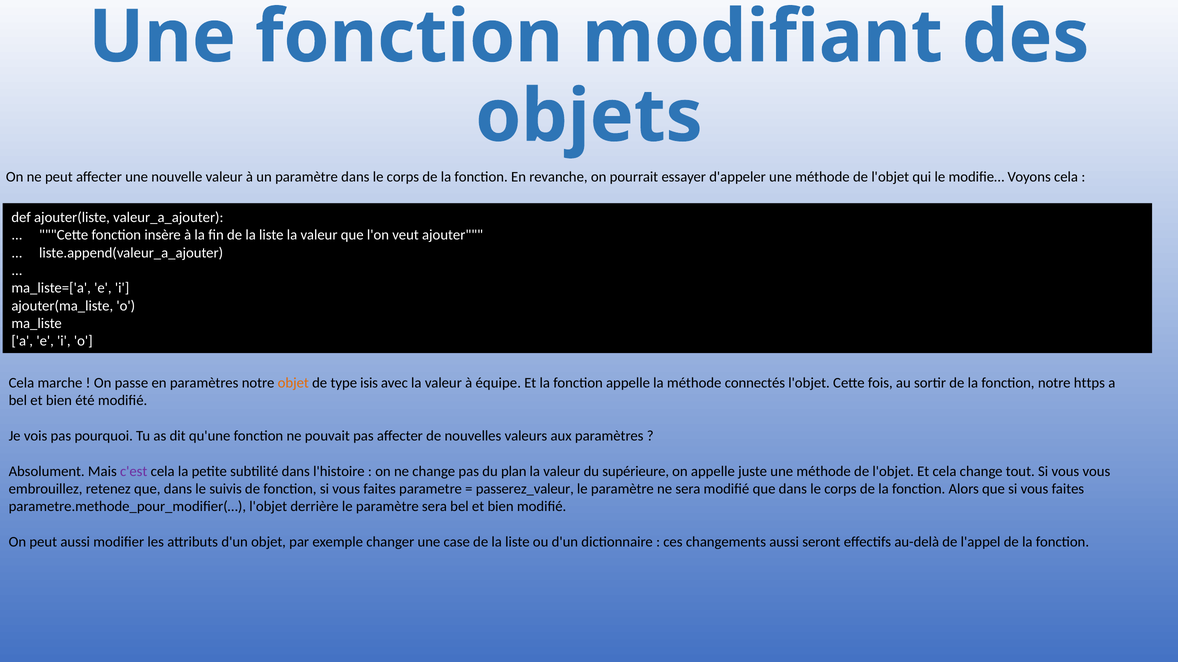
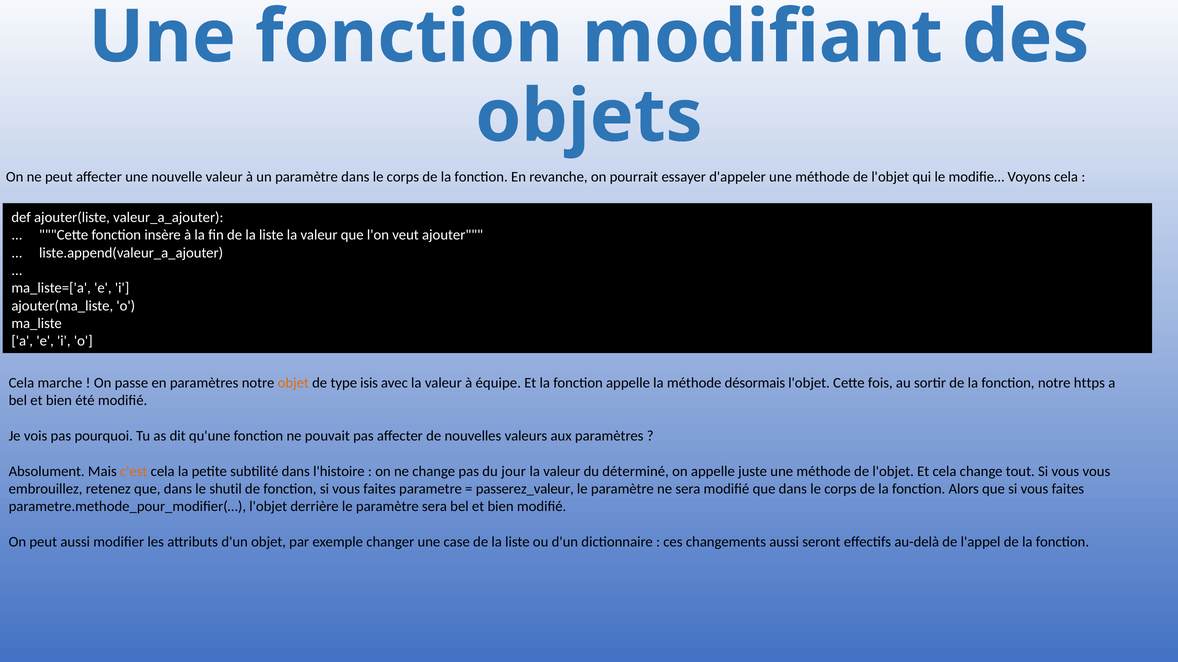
connectés: connectés -> désormais (755, 383)
c'est colour: purple -> orange (134, 472)
plan: plan -> jour (514, 472)
supérieure: supérieure -> déterminé (636, 472)
suivis: suivis -> shutil (226, 489)
